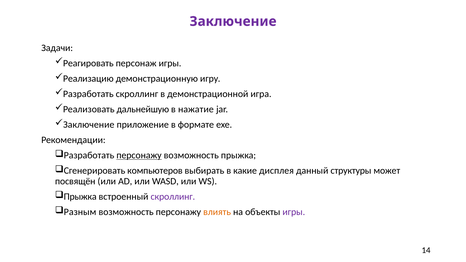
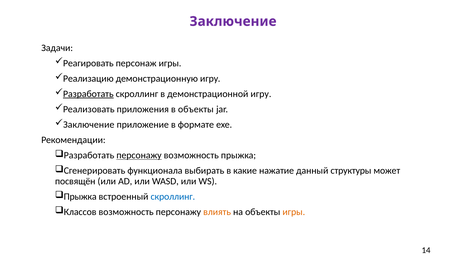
Разработать underline: none -> present (88, 94)
демонстрационной игра: игра -> игру (261, 94)
дальнейшую: дальнейшую -> приложения (143, 109)
в нажатие: нажатие -> объекты (196, 109)
компьютеров: компьютеров -> функционала (155, 171)
дисплея: дисплея -> нажатие (277, 171)
скроллинг colour: purple -> blue (173, 197)
Разным: Разным -> Классов (80, 212)
игры colour: purple -> orange (294, 212)
